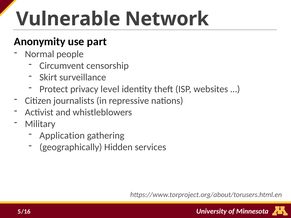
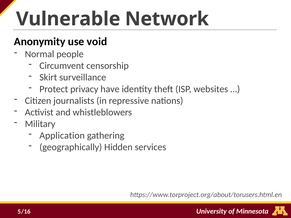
part: part -> void (97, 42)
level: level -> have (110, 89)
